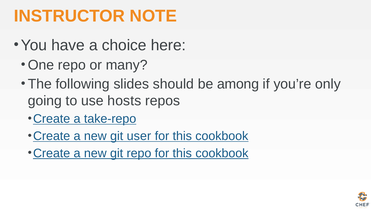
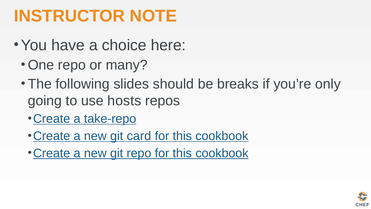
among: among -> breaks (238, 84)
user: user -> card (139, 136)
